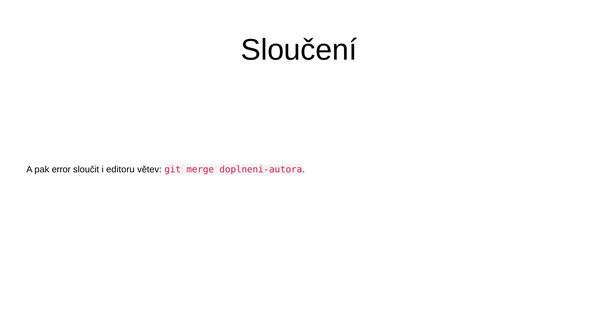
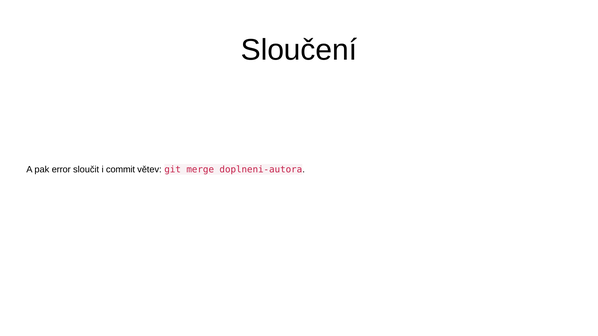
editoru: editoru -> commit (121, 170)
